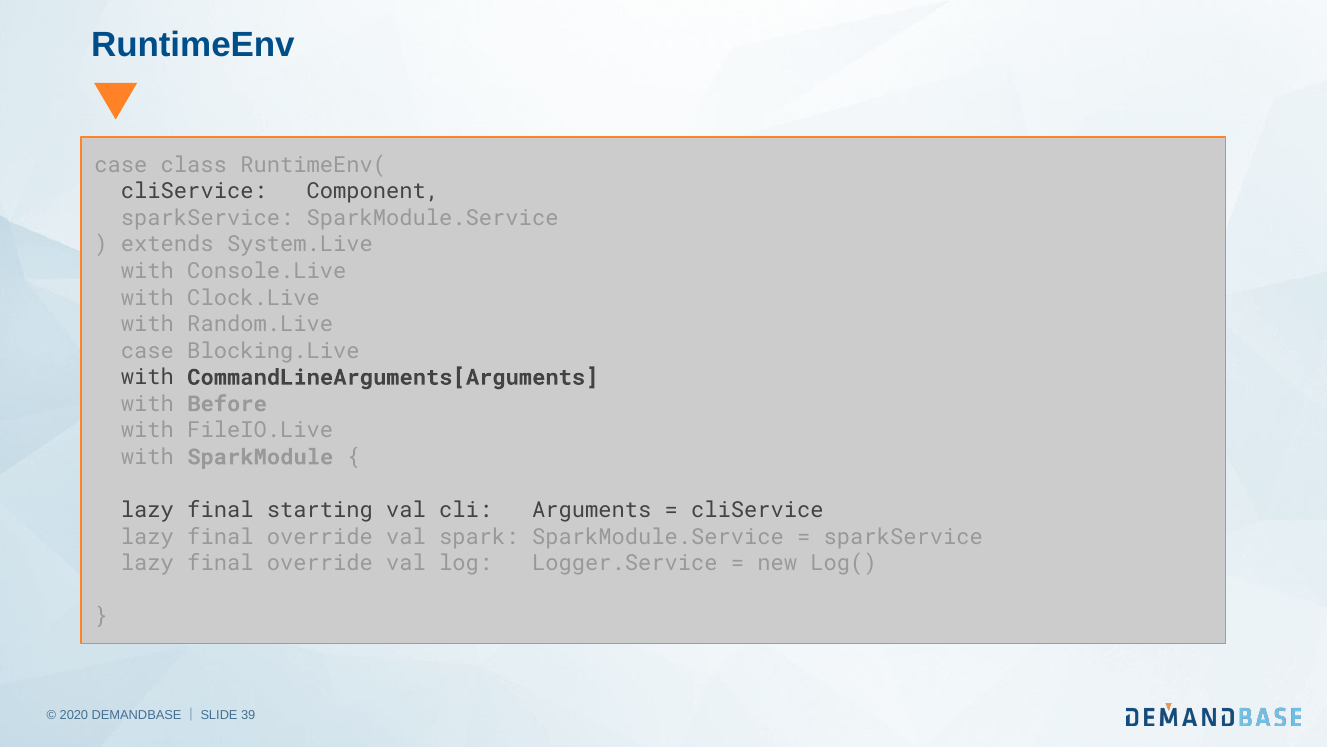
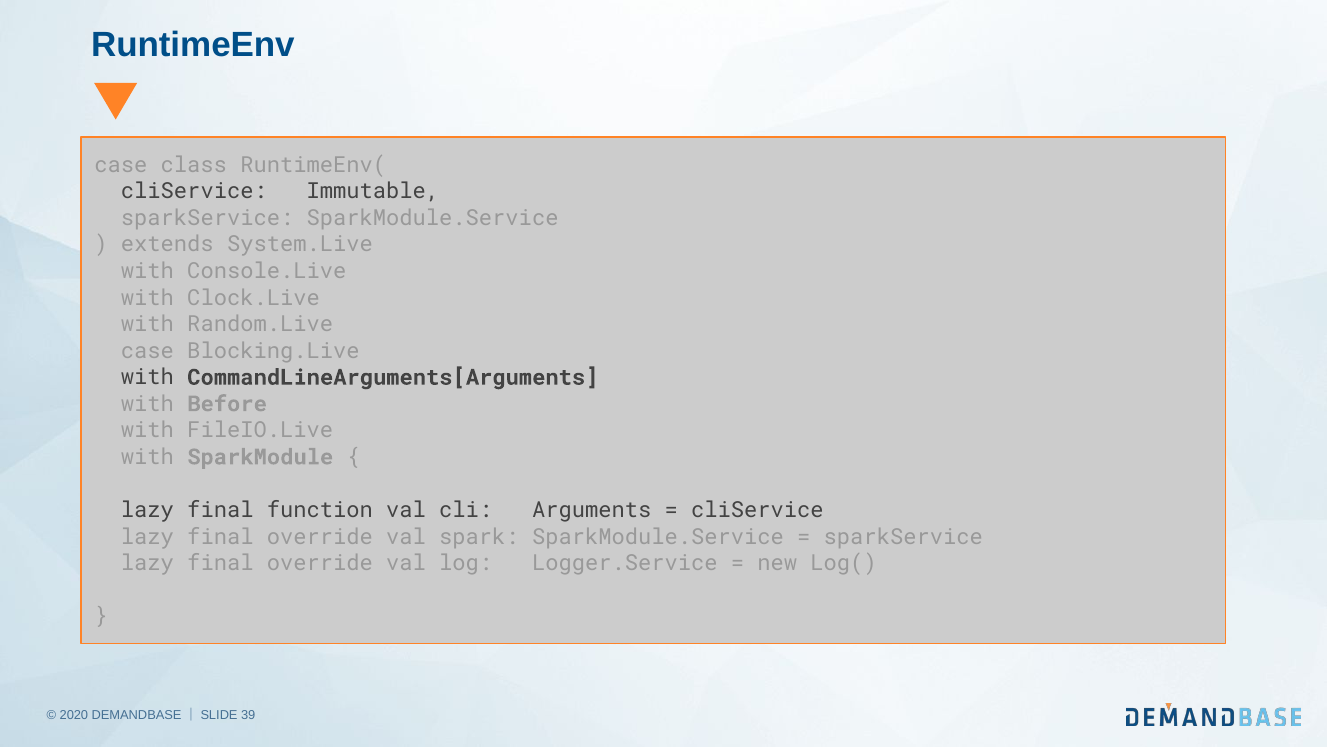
Component: Component -> Immutable (373, 191)
starting: starting -> function (320, 510)
